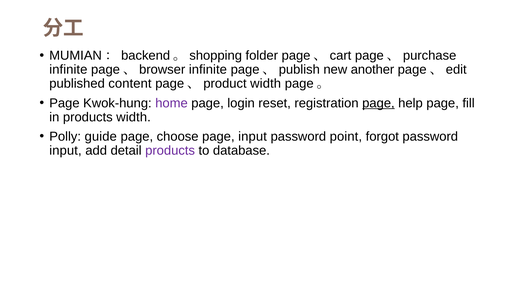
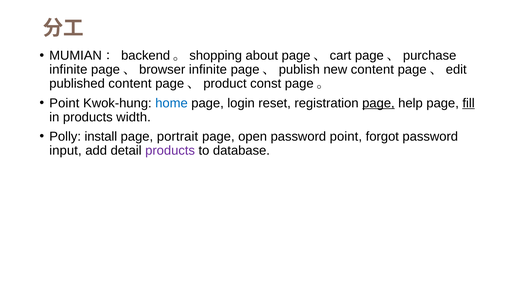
folder: folder -> about (262, 56)
new another: another -> content (372, 70)
page、product width: width -> const (266, 84)
Page: Page -> Point (64, 103)
home colour: purple -> blue (171, 103)
fill underline: none -> present (469, 103)
guide: guide -> install (101, 137)
choose: choose -> portrait (178, 137)
page input: input -> open (253, 137)
